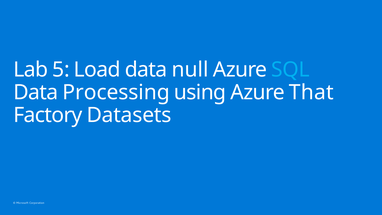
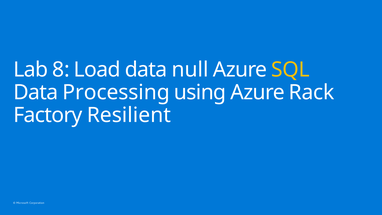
5: 5 -> 8 (61, 70)
SQL colour: light blue -> yellow (290, 70)
That: That -> Rack (312, 92)
Datasets: Datasets -> Resilient (129, 115)
